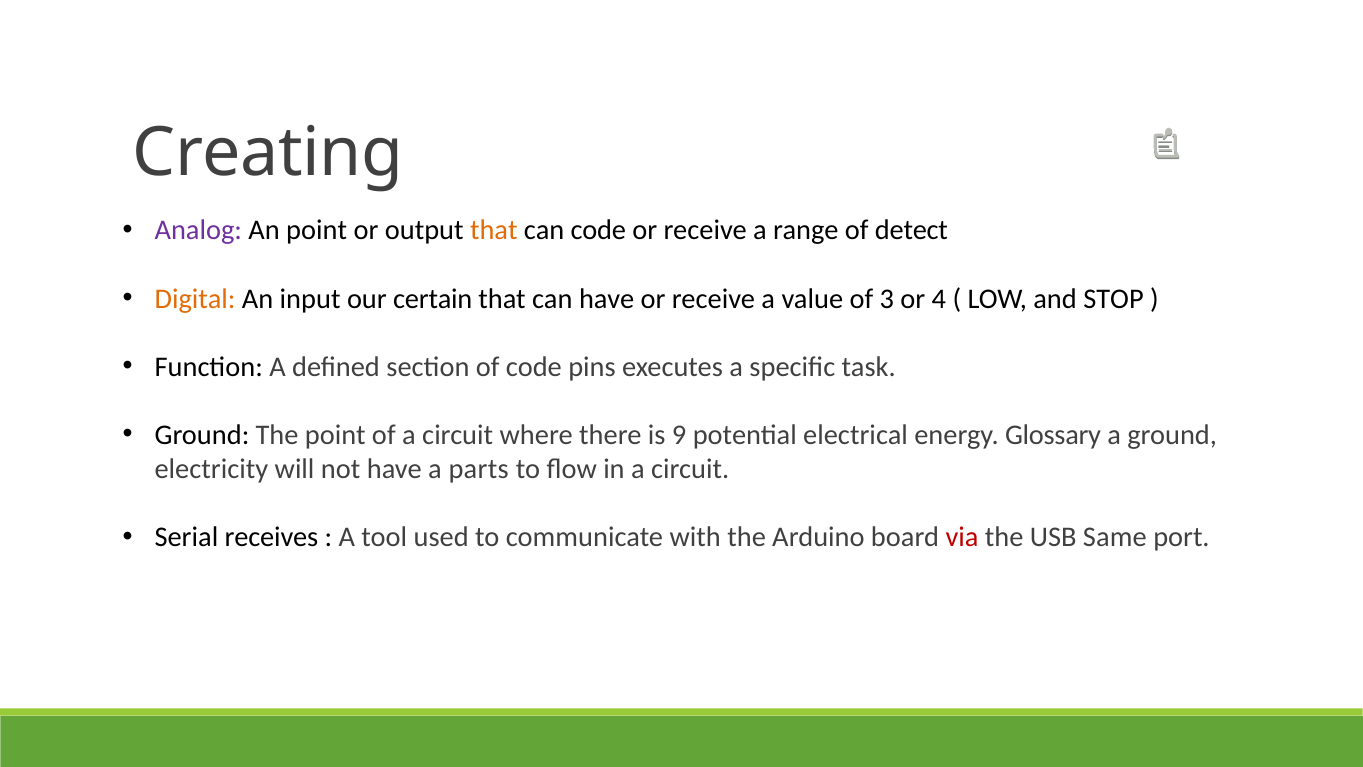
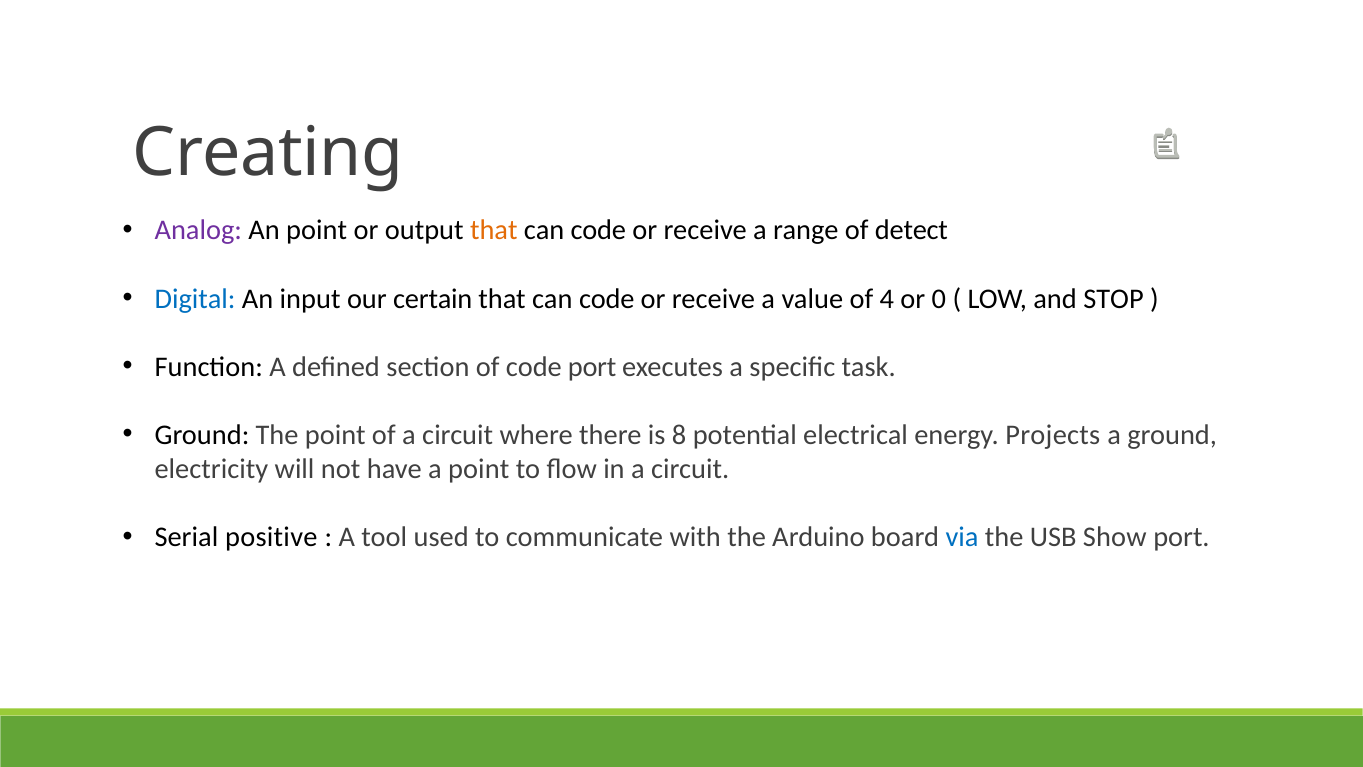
Digital colour: orange -> blue (195, 299)
have: have -> code (607, 299)
3: 3 -> 4 (887, 299)
4: 4 -> 0 (939, 299)
code pins: pins -> port (592, 367)
9: 9 -> 8 (679, 435)
Glossary: Glossary -> Projects (1053, 435)
a parts: parts -> point (479, 469)
receives: receives -> positive (271, 537)
via colour: red -> blue (962, 537)
Same: Same -> Show (1115, 537)
